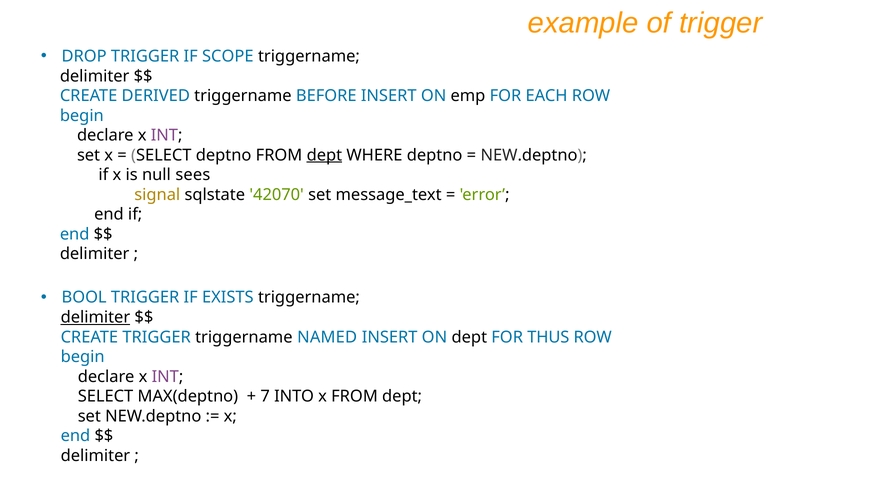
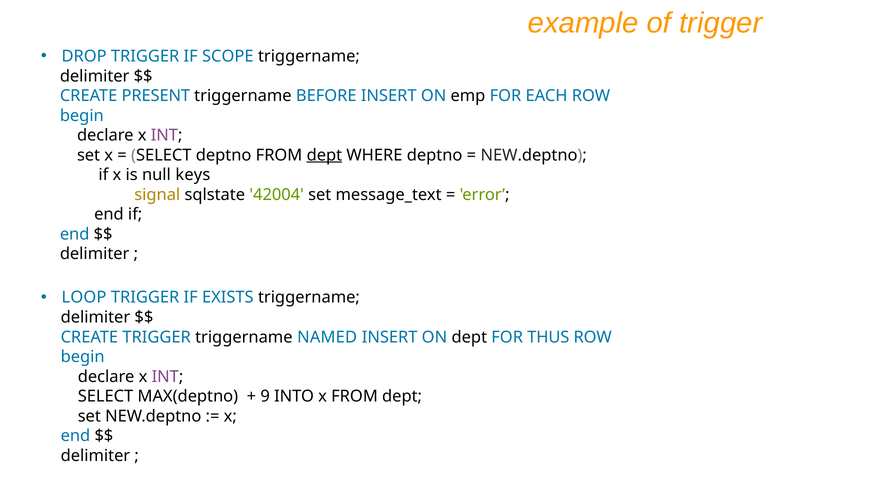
DERIVED: DERIVED -> PRESENT (156, 96)
sees: sees -> keys (193, 175)
42070: 42070 -> 42004 (277, 195)
BOOL: BOOL -> LOOP (84, 298)
delimiter underline: present -> none (95, 318)
7: 7 -> 9 (265, 397)
